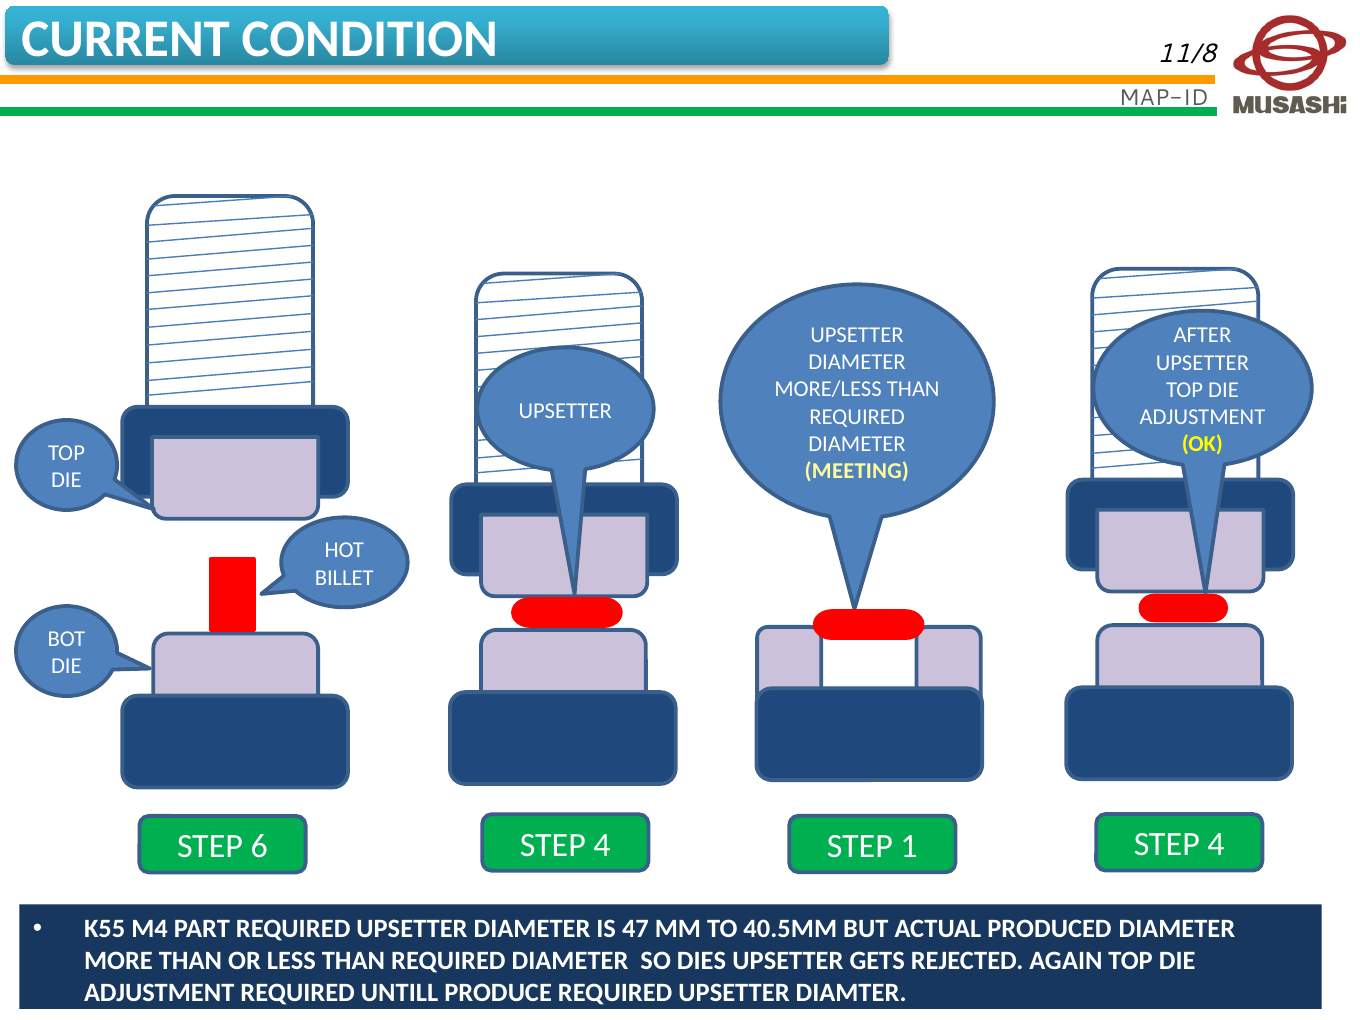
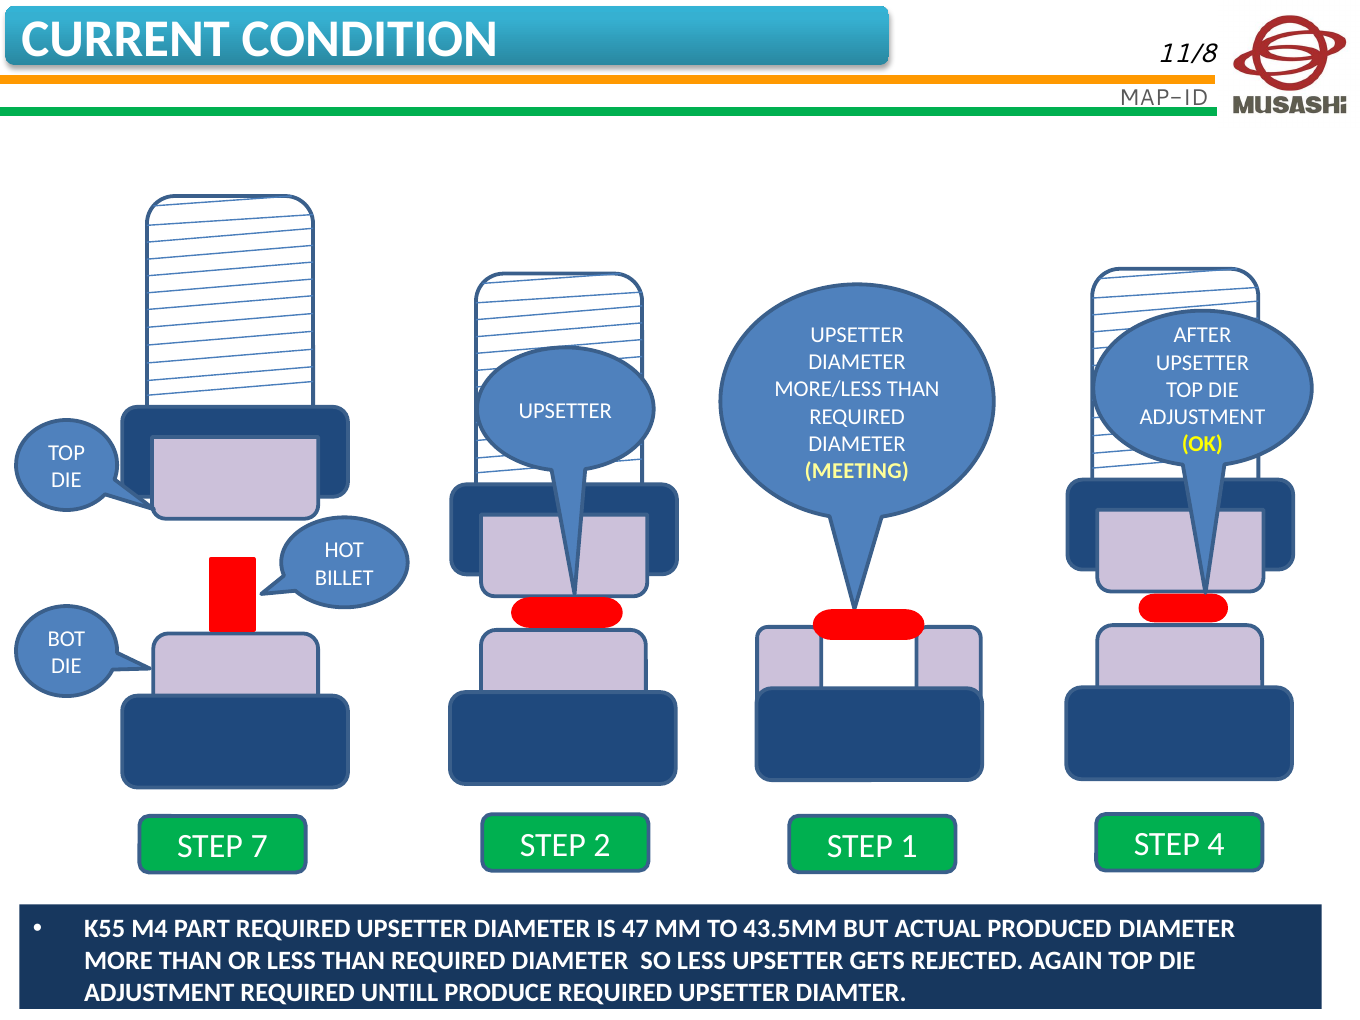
4: 4 -> 2 (602, 845)
6: 6 -> 7 (259, 847)
40.5MM: 40.5MM -> 43.5MM (790, 929)
SO DIES: DIES -> LESS (701, 961)
